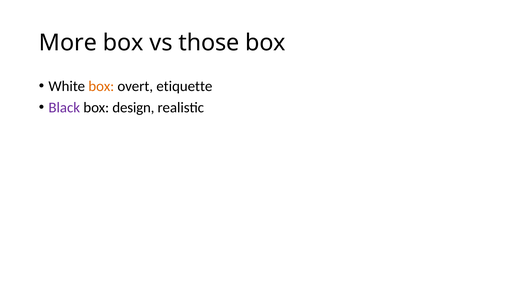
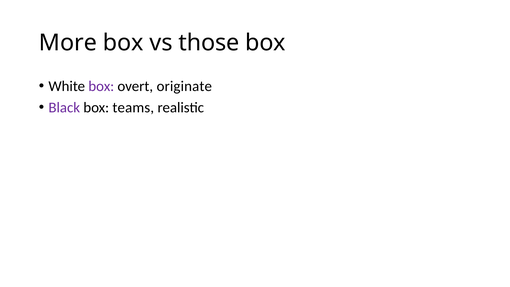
box colour: orange -> purple (101, 86)
etiquette: etiquette -> originate (184, 86)
design: design -> teams (133, 108)
